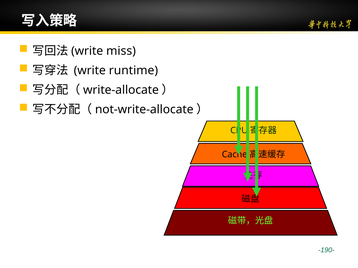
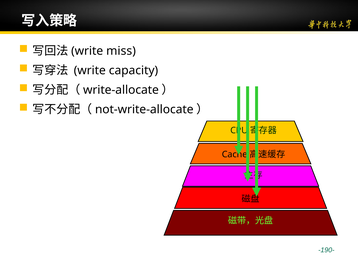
runtime: runtime -> capacity (133, 71)
